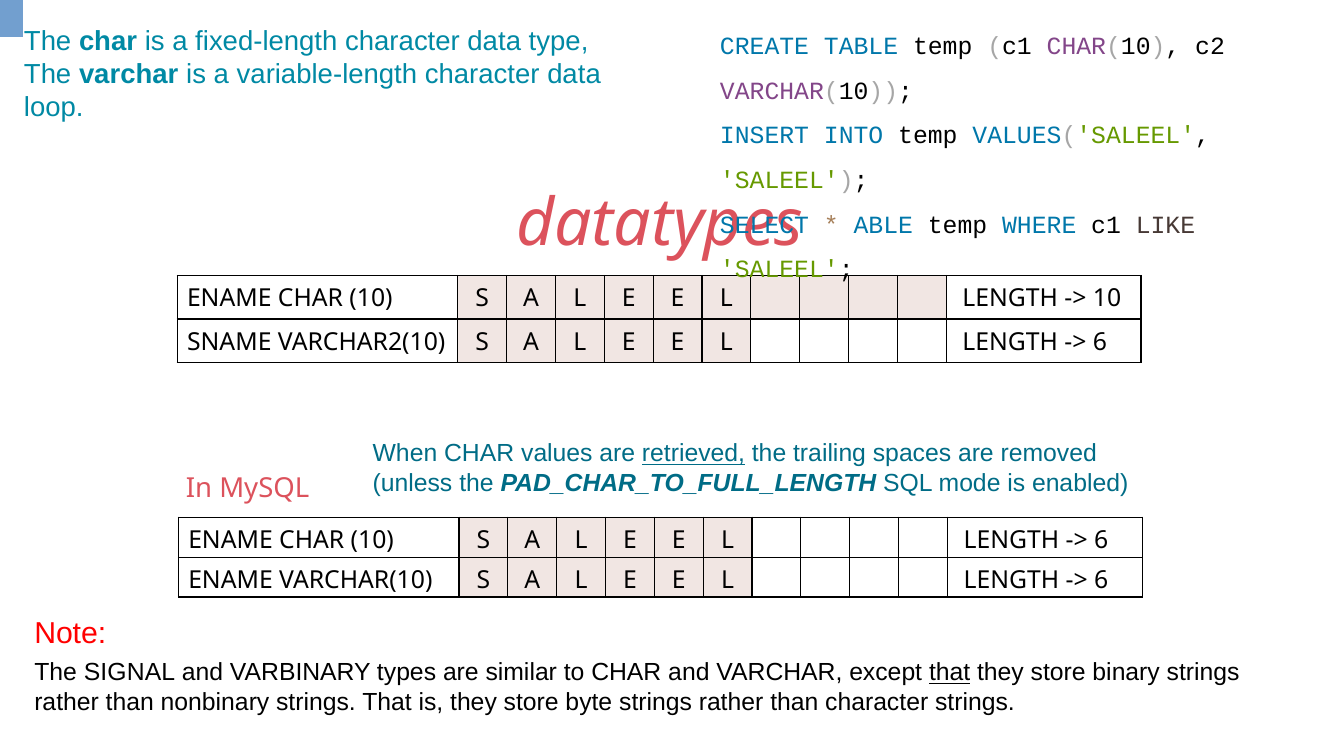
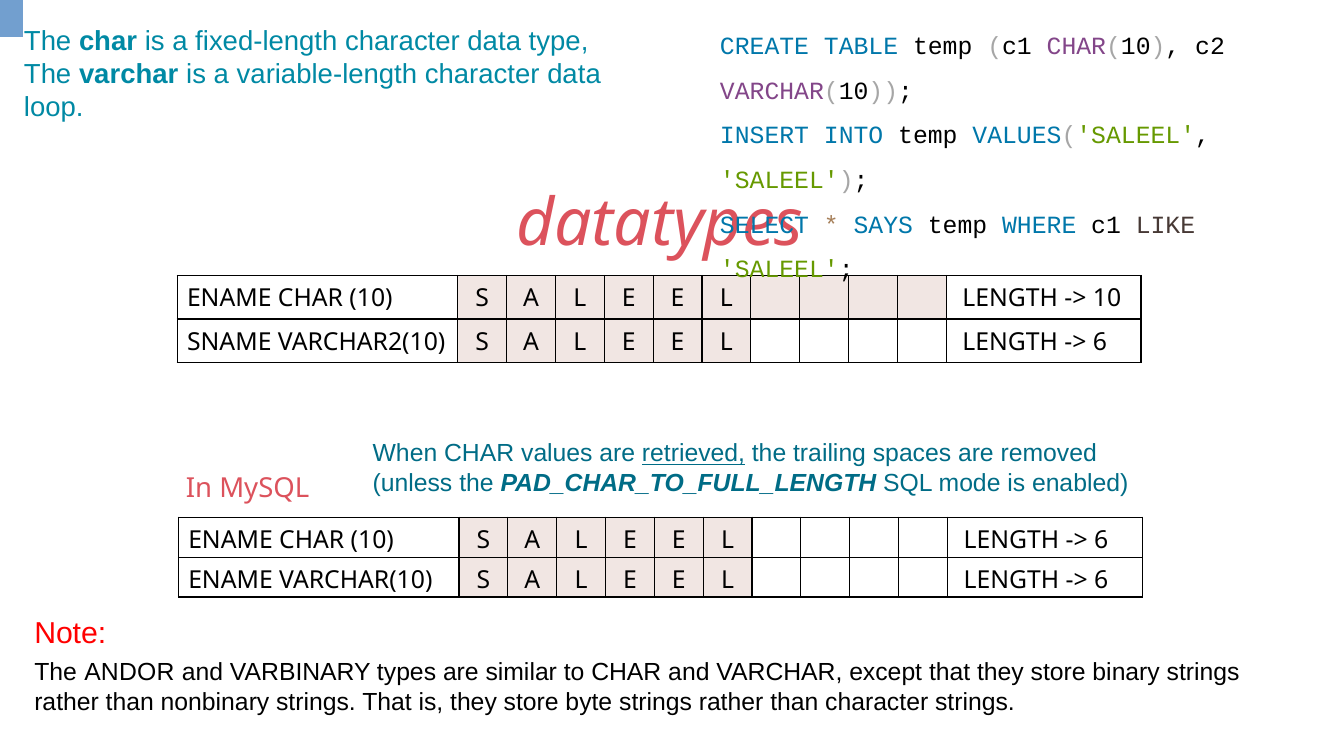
ABLE: ABLE -> SAYS (883, 225)
SIGNAL: SIGNAL -> ANDOR (129, 673)
that underline: present -> none (950, 673)
